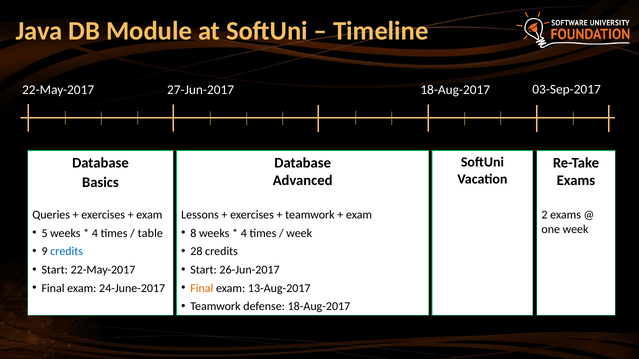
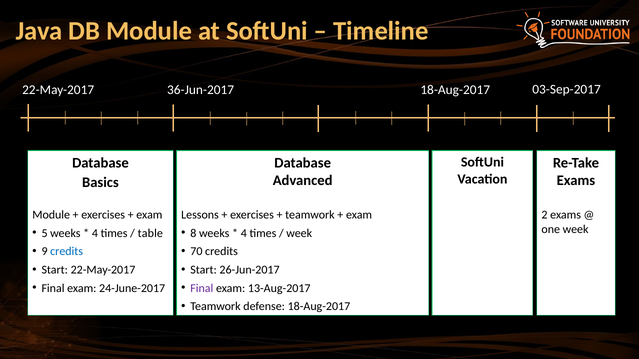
27-Jun-2017: 27-Jun-2017 -> 36-Jun-2017 (201, 90)
Queries: Queries -> Module (51, 215)
28: 28 -> 70 (196, 252)
Final colour: orange -> purple (202, 289)
